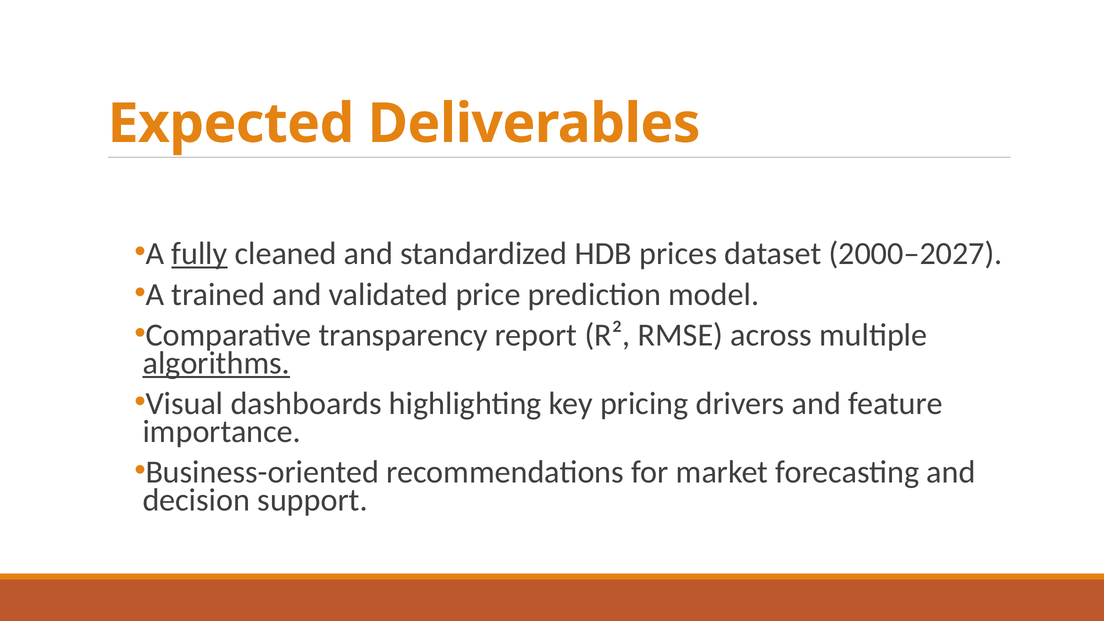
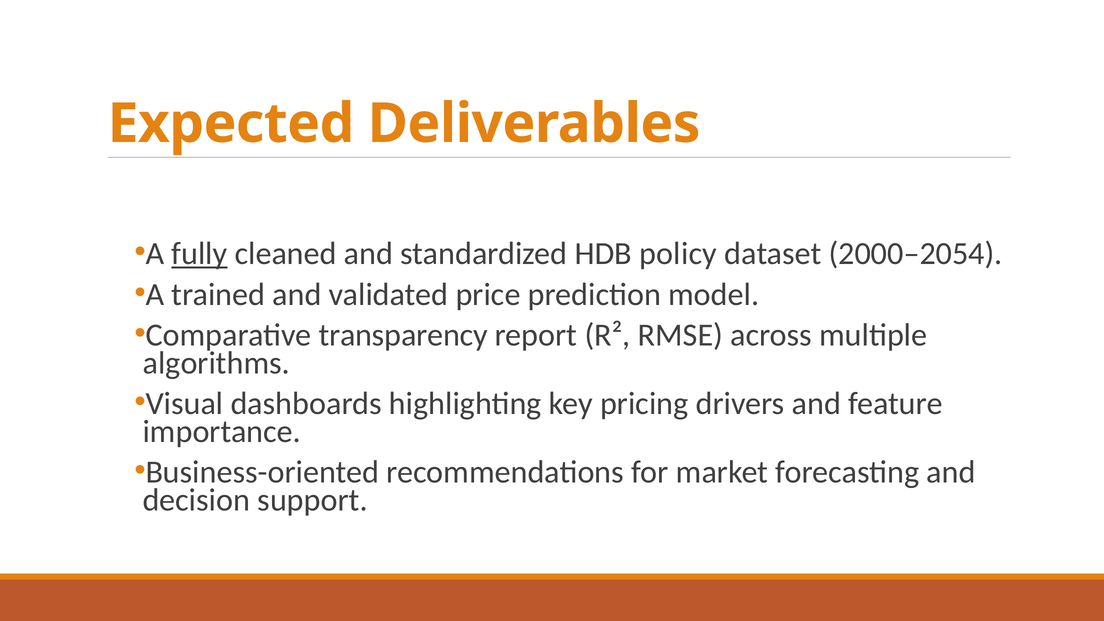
prices: prices -> policy (678, 254)
2000–2027: 2000–2027 -> 2000–2054 (916, 254)
algorithms underline: present -> none (216, 363)
